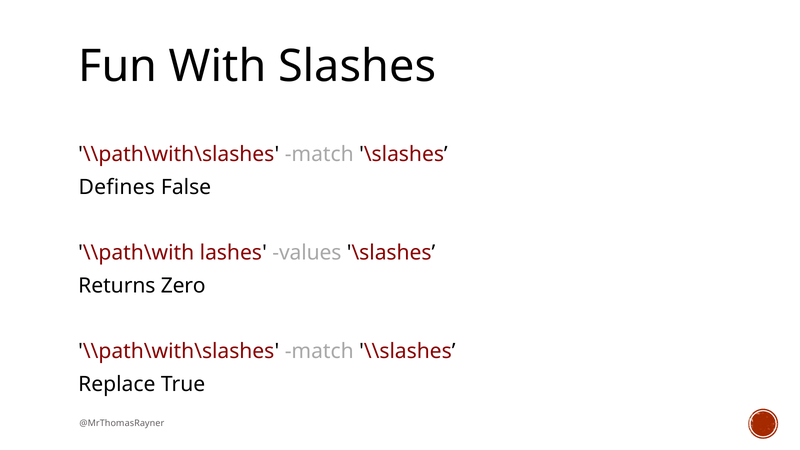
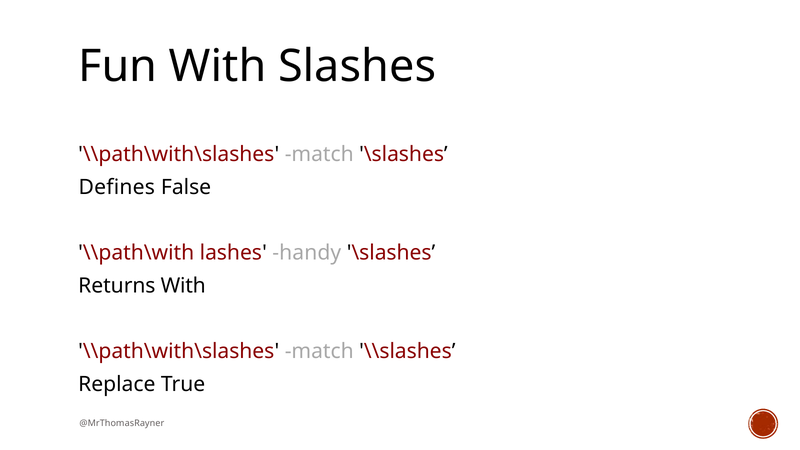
values: values -> handy (307, 253)
Returns Zero: Zero -> With (183, 286)
